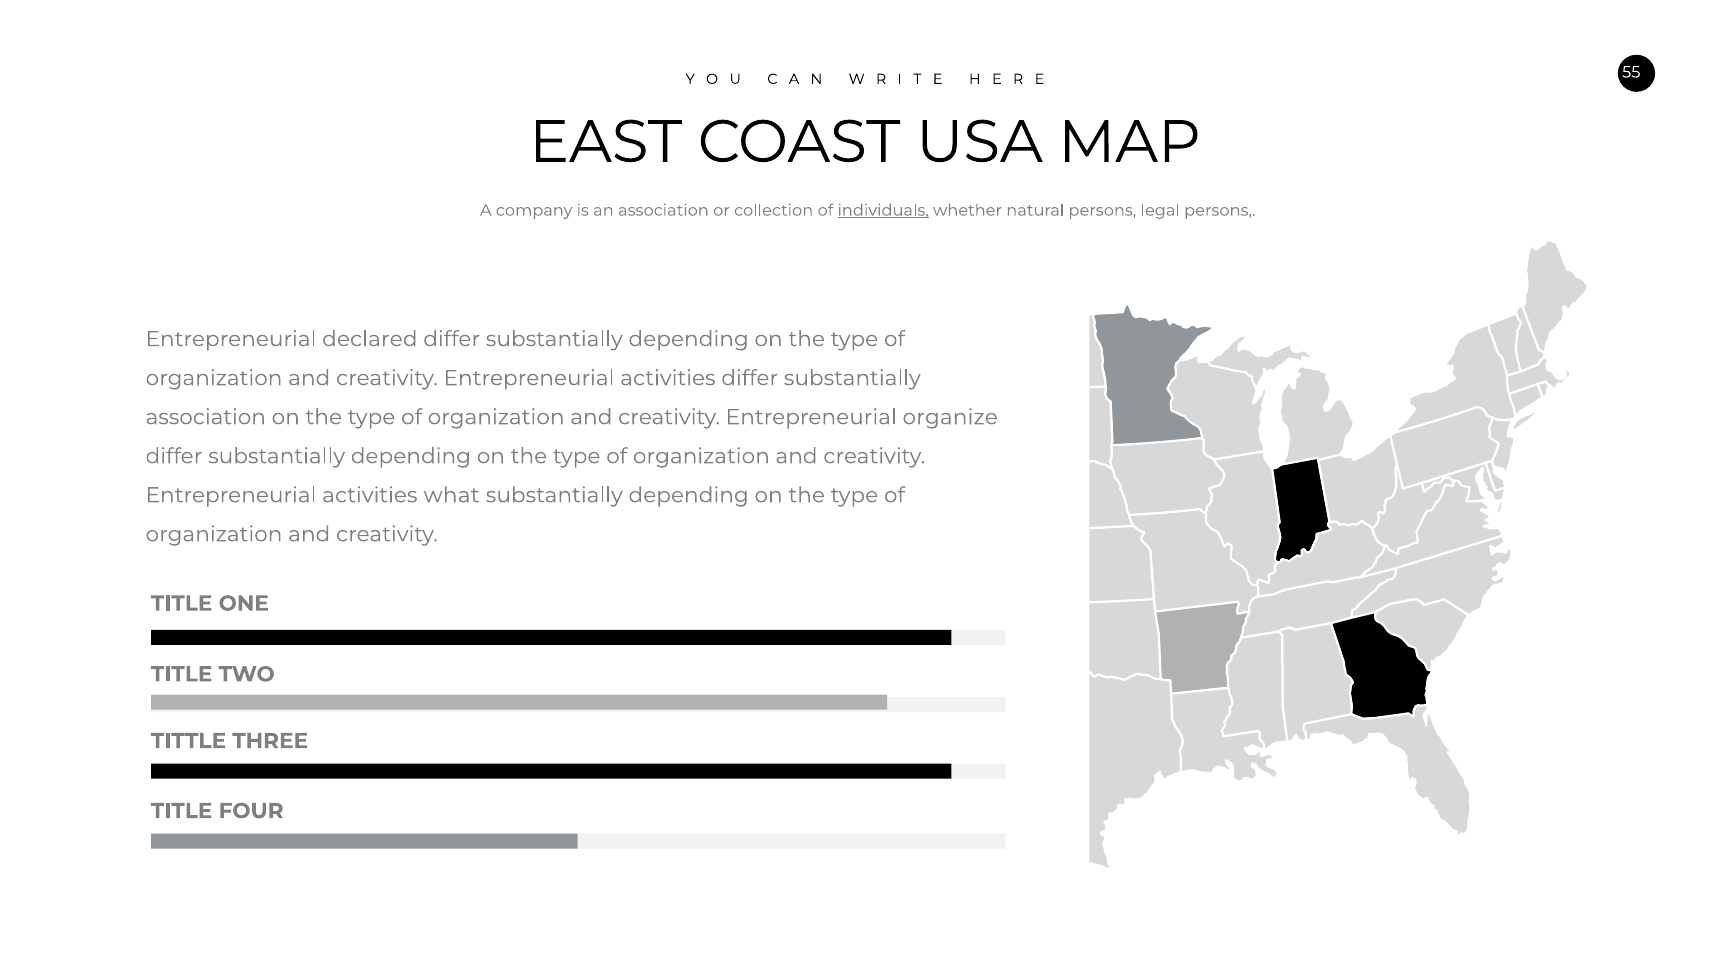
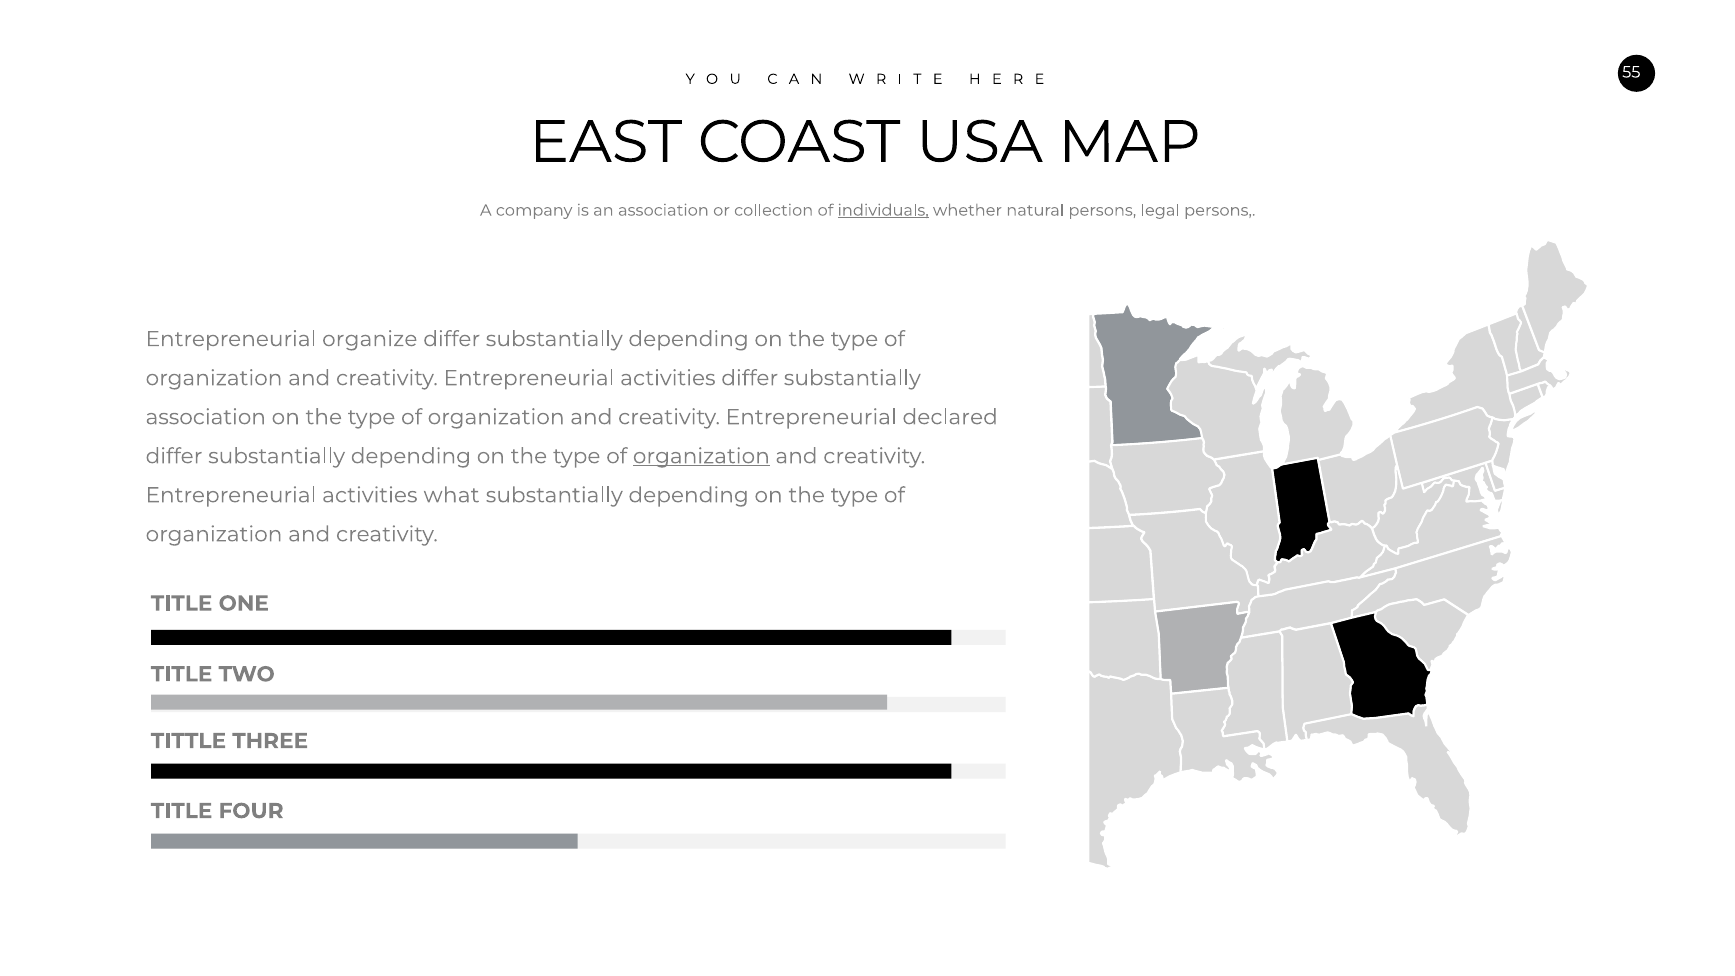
declared: declared -> organize (370, 339)
organize: organize -> declared (950, 417)
organization underline: none -> present (701, 456)
